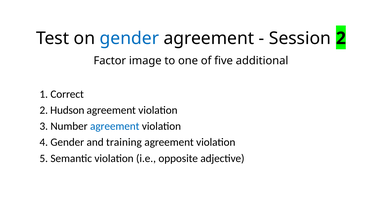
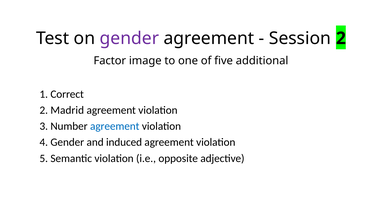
gender colour: blue -> purple (129, 38)
Hudson: Hudson -> Madrid (67, 110)
training: training -> induced (124, 142)
